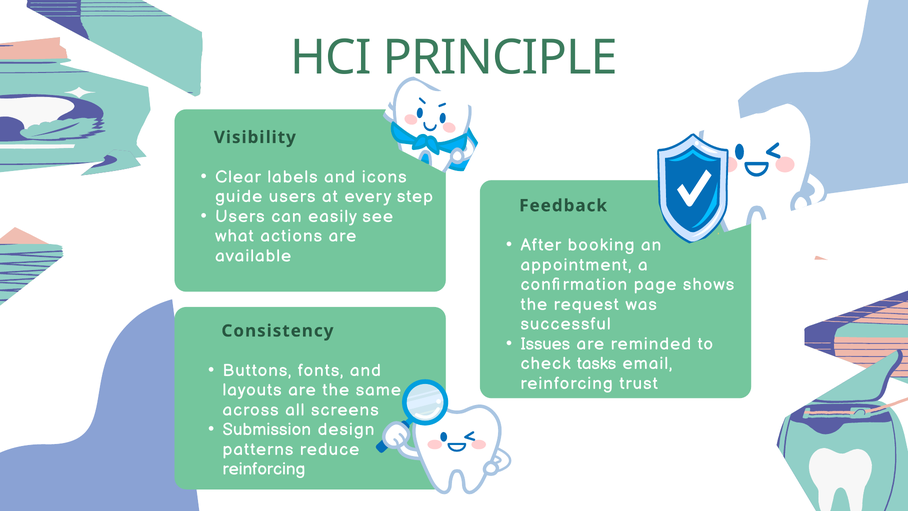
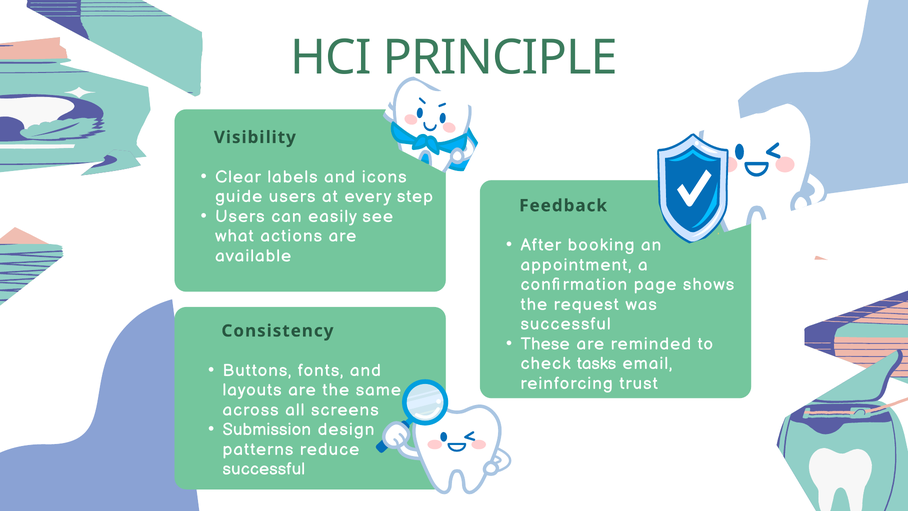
Issues: Issues -> These (545, 344)
reinforcing: reinforcing -> successful (264, 469)
